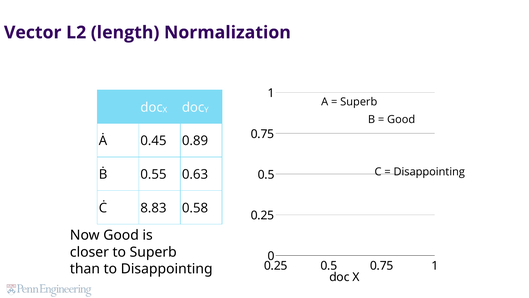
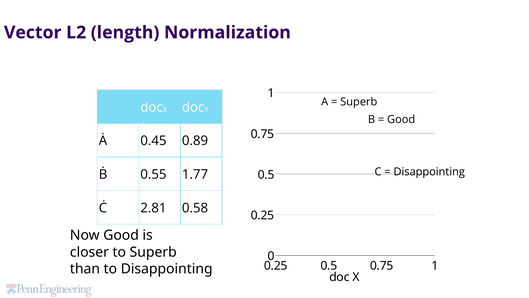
0.63: 0.63 -> 1.77 (195, 174)
8.83: 8.83 -> 2.81 (153, 208)
